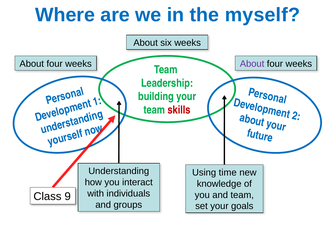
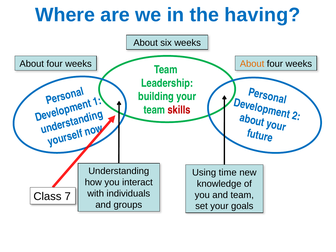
myself: myself -> having (262, 15)
About colour: purple -> orange (252, 64)
9: 9 -> 7 (68, 196)
